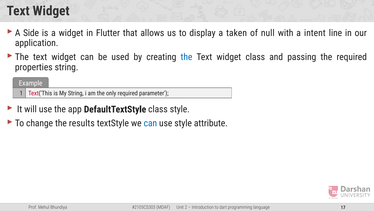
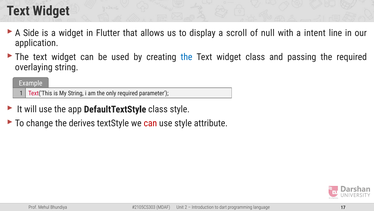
taken: taken -> scroll (237, 33)
properties: properties -> overlaying (34, 67)
results: results -> derives (82, 123)
can colour: blue -> red (150, 123)
